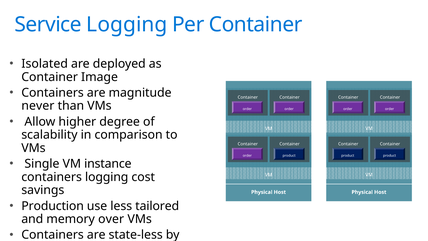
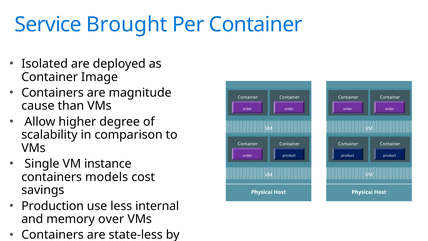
Service Logging: Logging -> Brought (127, 25)
never: never -> cause (38, 106)
containers logging: logging -> models (107, 177)
tailored: tailored -> internal (157, 206)
